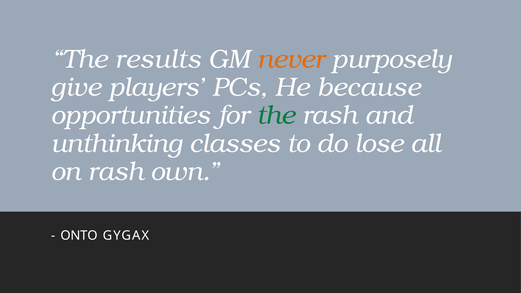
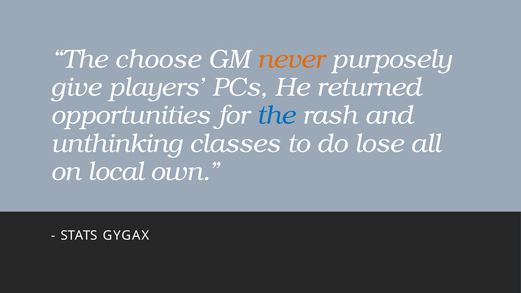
results: results -> choose (158, 59)
because: because -> returned (369, 87)
the colour: green -> blue (276, 115)
on rash: rash -> local (116, 172)
ONTO: ONTO -> STATS (79, 236)
